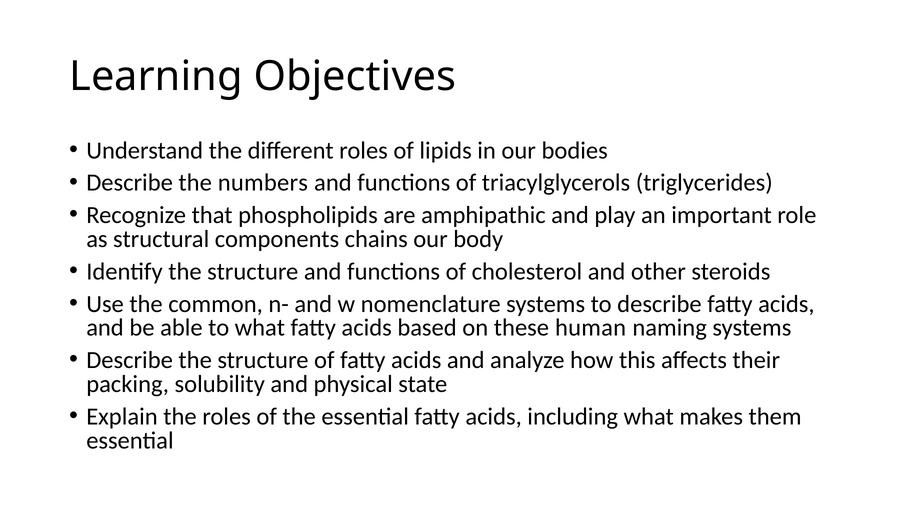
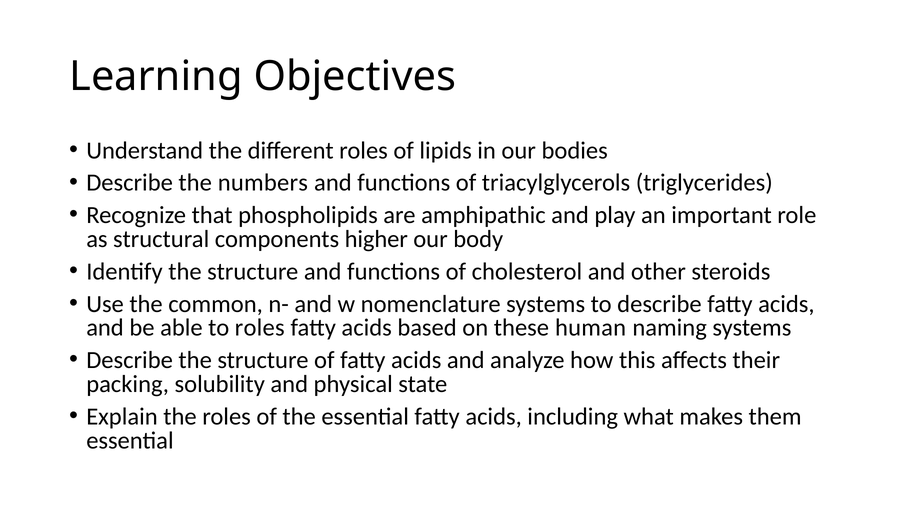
chains: chains -> higher (376, 239)
to what: what -> roles (260, 328)
